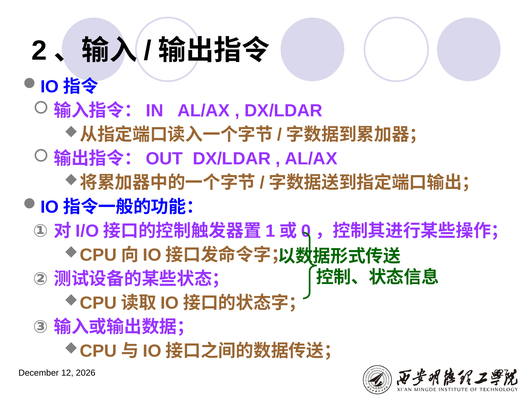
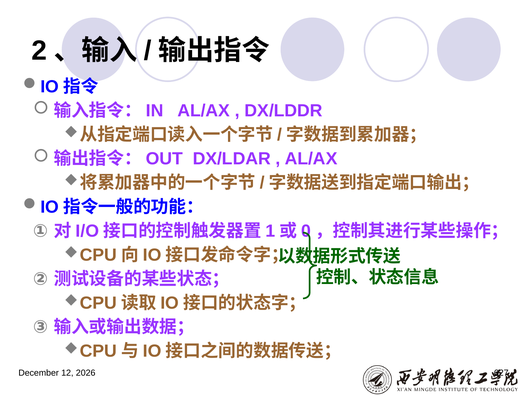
DX/LDAR: DX/LDAR -> DX/LDDR (284, 111)
